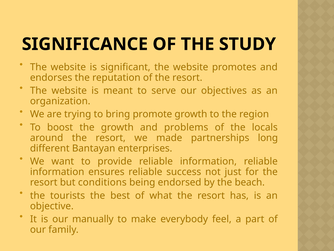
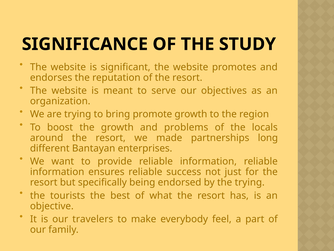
conditions: conditions -> specifically (102, 182)
the beach: beach -> trying (250, 182)
manually: manually -> travelers (93, 219)
